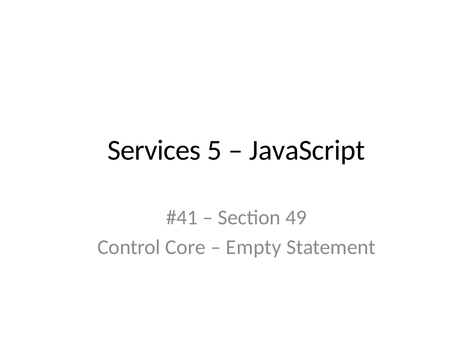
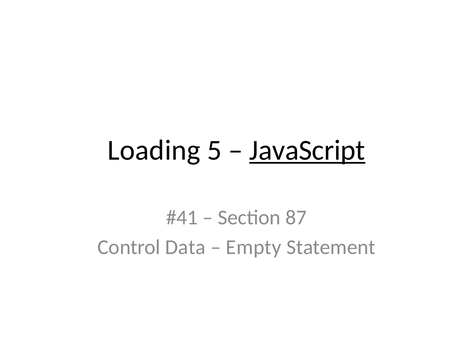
Services: Services -> Loading (154, 150)
JavaScript underline: none -> present (307, 150)
49: 49 -> 87 (296, 217)
Core: Core -> Data (185, 247)
